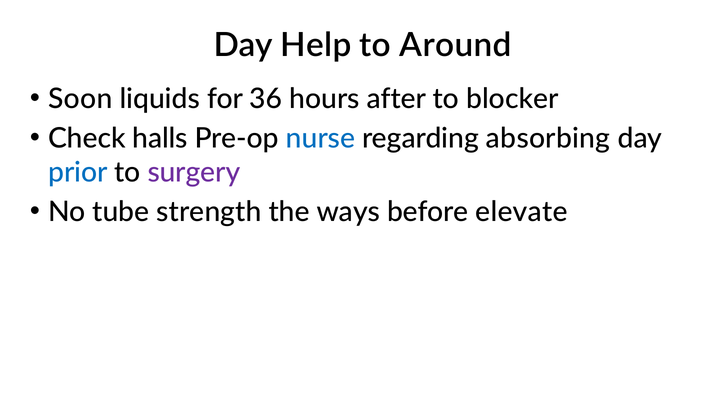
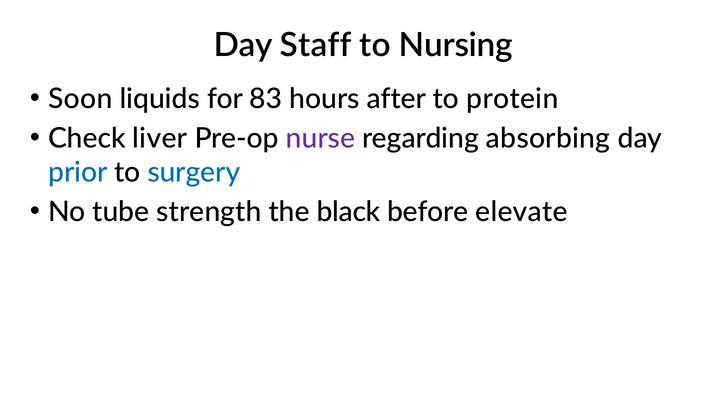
Help: Help -> Staff (316, 45)
Around: Around -> Nursing (456, 45)
36: 36 -> 83 (266, 99)
blocker: blocker -> protein (512, 99)
halls: halls -> liver (160, 139)
nurse colour: blue -> purple (320, 139)
surgery colour: purple -> blue (194, 173)
ways: ways -> black (348, 212)
